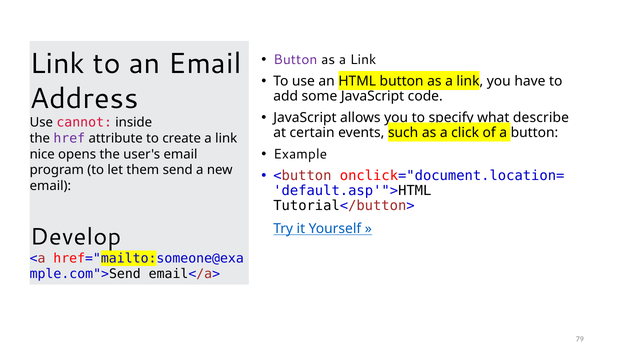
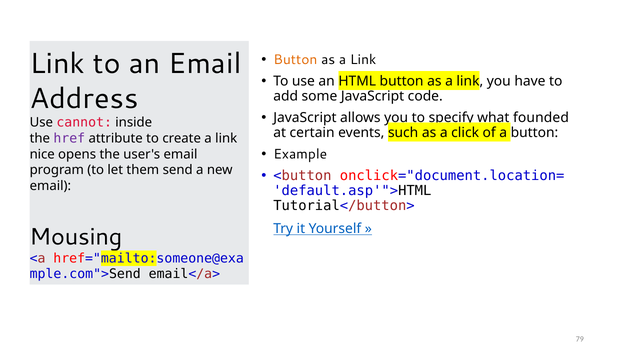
Button colour: purple -> orange (295, 60)
describe: describe -> founded (541, 118)
Develop: Develop -> Mousing (76, 237)
